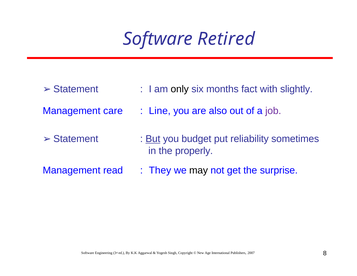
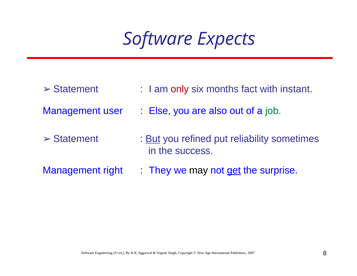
Retired: Retired -> Expects (226, 39)
only colour: black -> red (180, 89)
slightly: slightly -> instant (296, 89)
care: care -> user (113, 111)
Line: Line -> Else (160, 111)
job colour: purple -> green (273, 111)
budget: budget -> refined (196, 139)
properly: properly -> success (194, 151)
read: read -> right (113, 170)
get underline: none -> present (234, 170)
